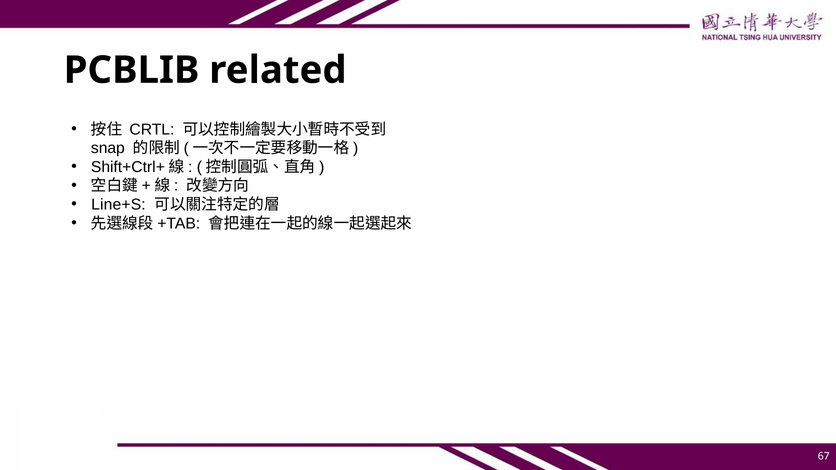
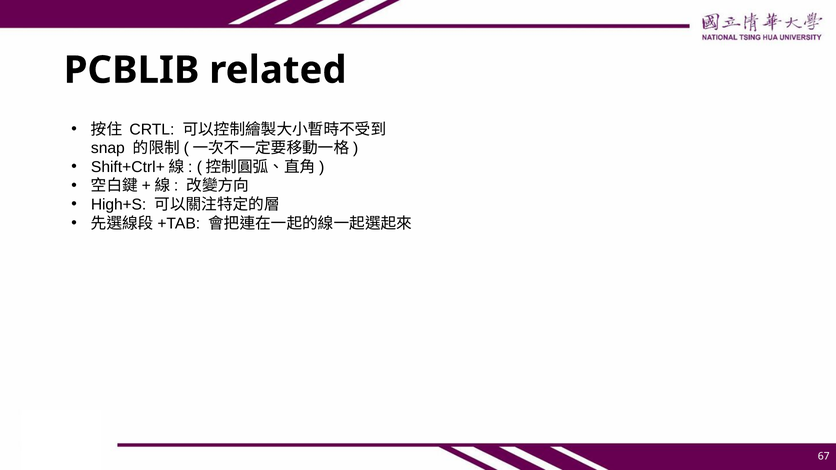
Line+S: Line+S -> High+S (119, 205)
